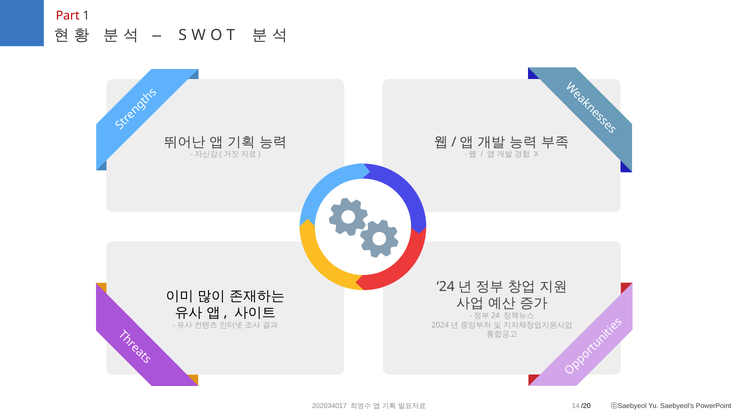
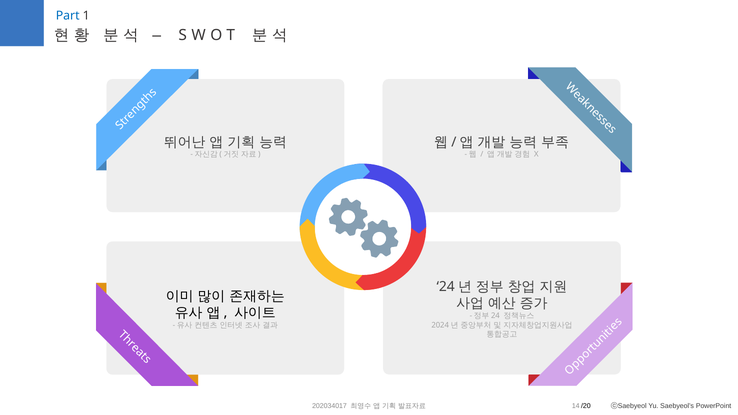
Part colour: red -> blue (68, 16)
